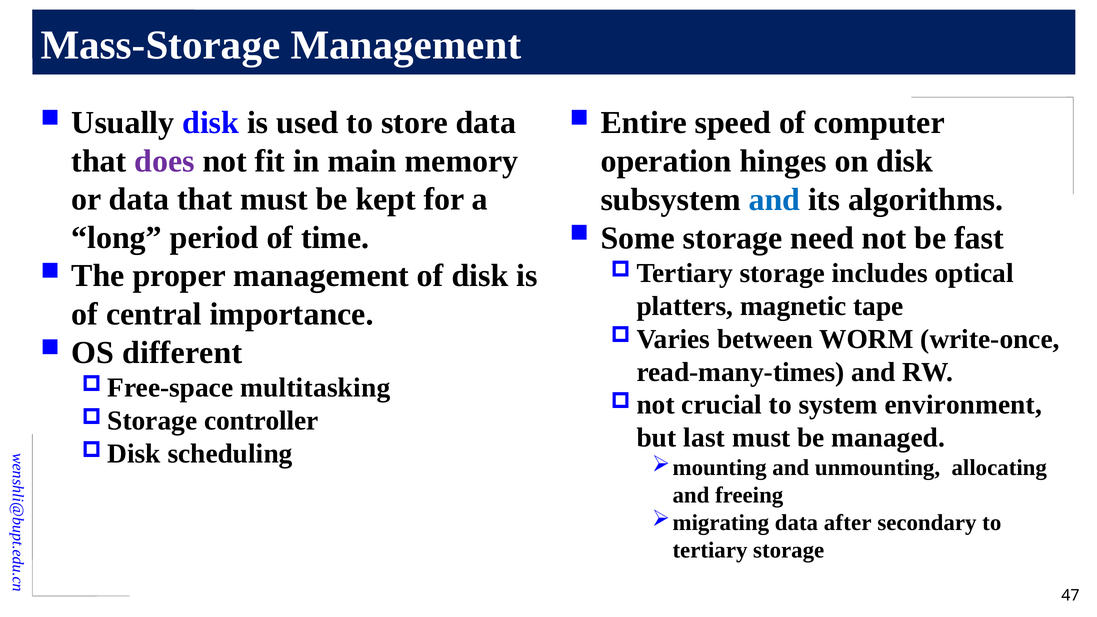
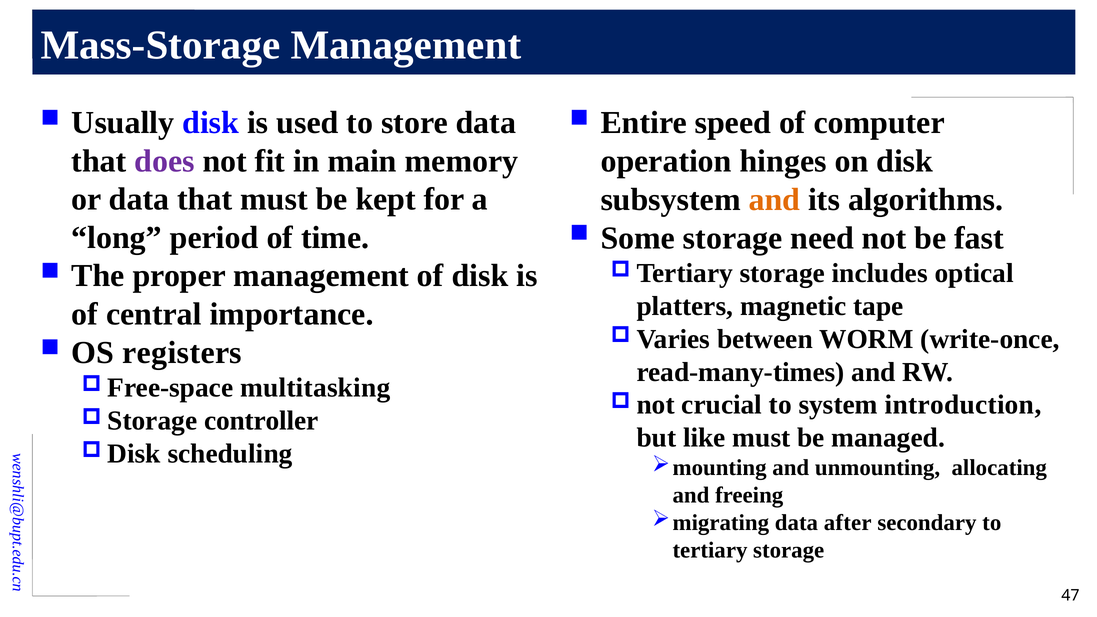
and colour: blue -> orange (774, 200)
different: different -> registers (182, 353)
environment: environment -> introduction (963, 405)
last: last -> like (704, 438)
